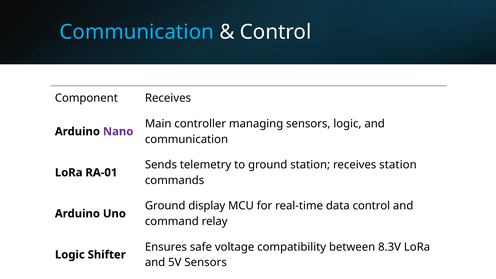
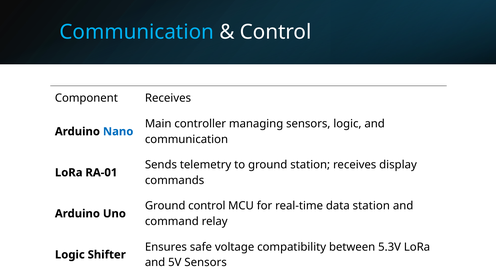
Nano colour: purple -> blue (118, 132)
receives station: station -> display (398, 165)
Ground display: display -> control (207, 206)
data control: control -> station (371, 206)
8.3V: 8.3V -> 5.3V (390, 247)
